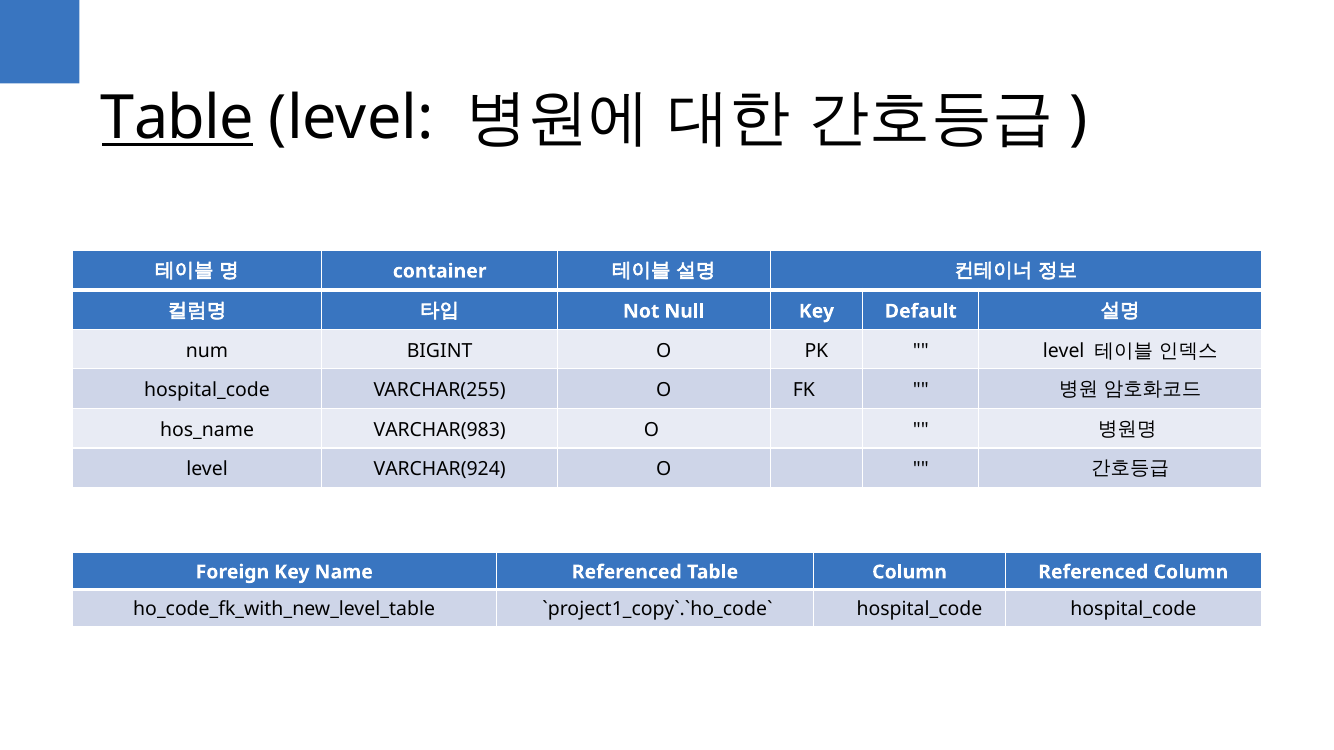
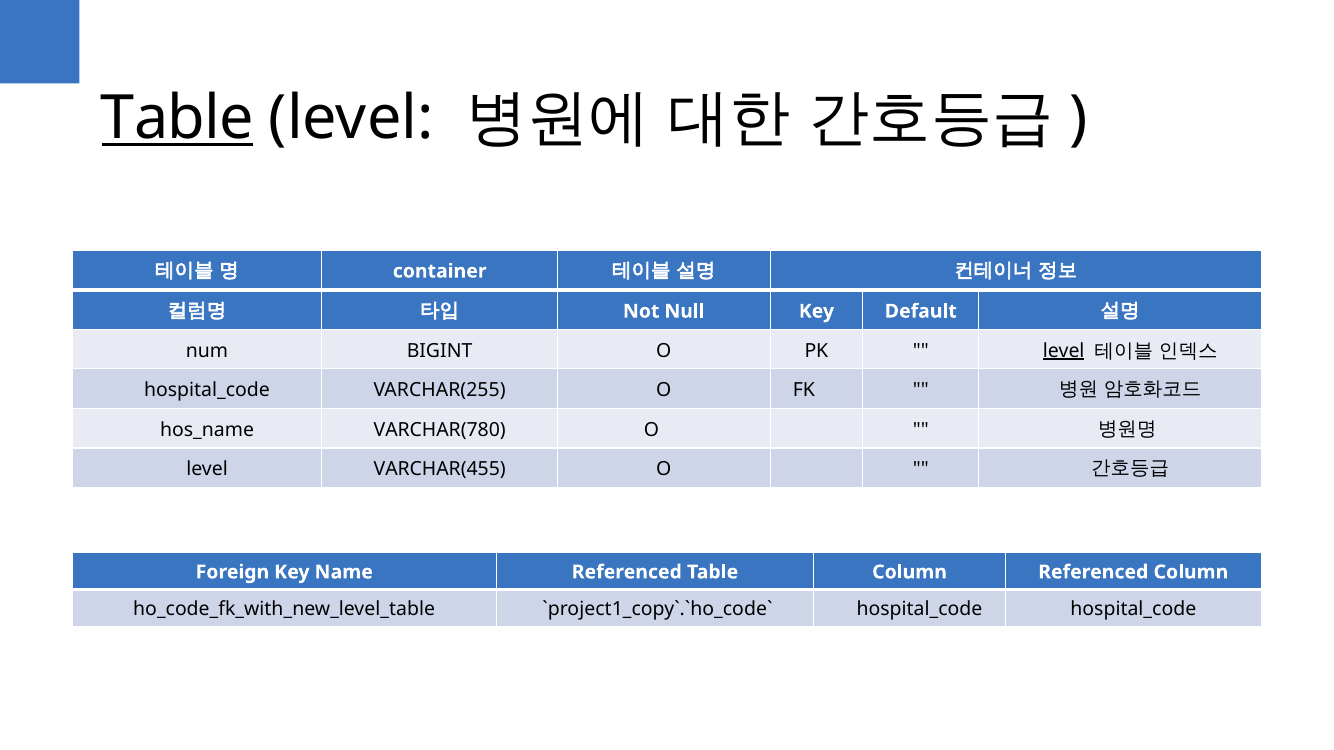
level underline: none -> present (1064, 351)
VARCHAR(983: VARCHAR(983 -> VARCHAR(780 (440, 430)
VARCHAR(924: VARCHAR(924 -> VARCHAR(455 (440, 470)
